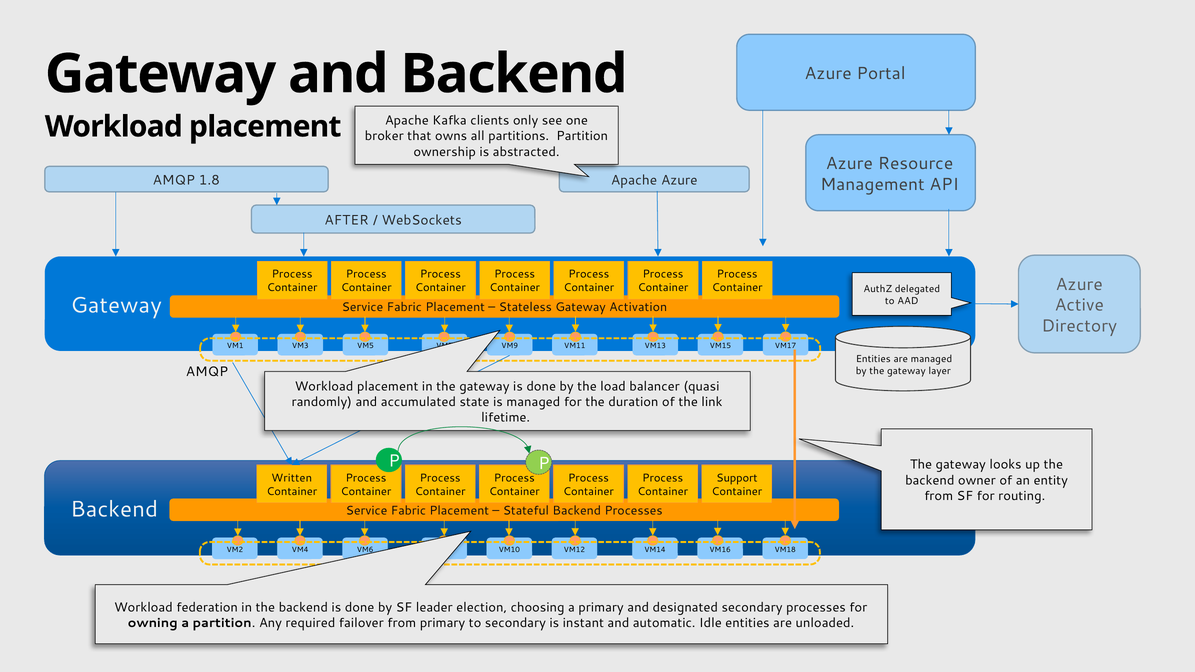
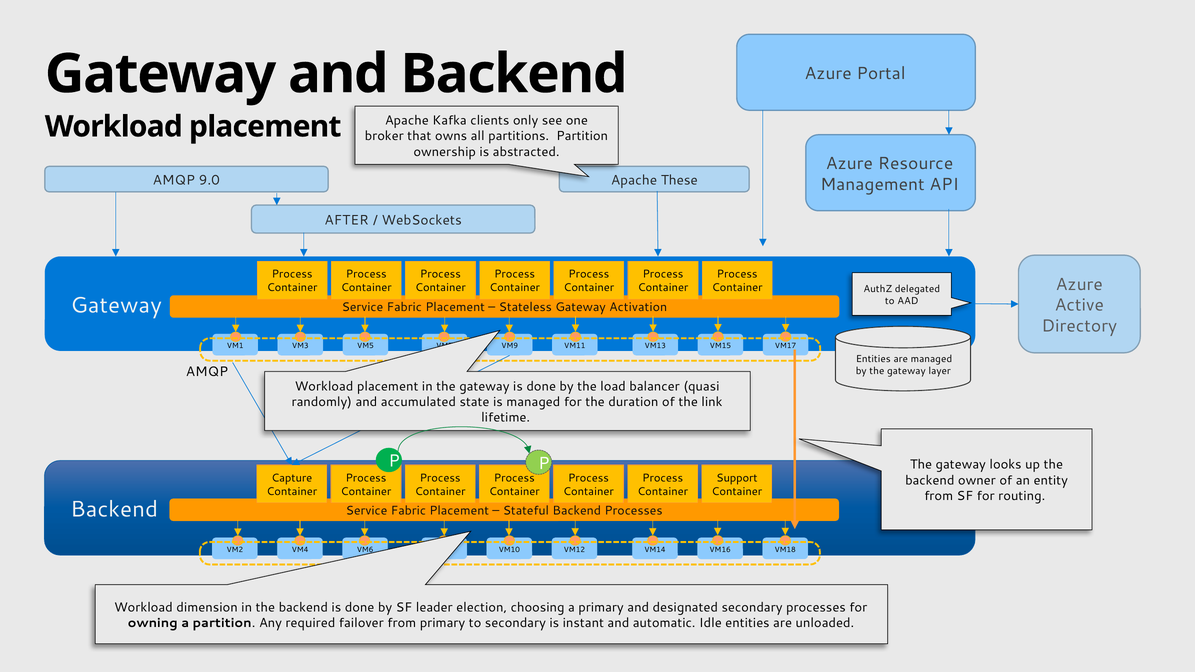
1.8: 1.8 -> 9.0 (209, 180)
Azure: Azure -> These (679, 180)
Written: Written -> Capture (292, 478)
federation: federation -> dimension (207, 607)
